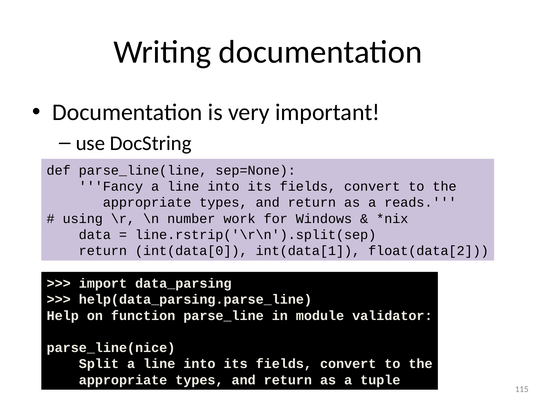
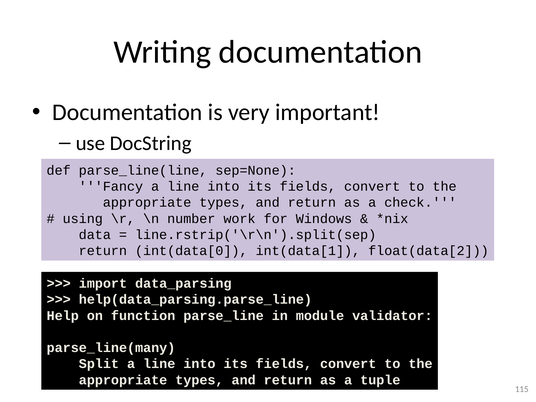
reads: reads -> check (420, 203)
parse_line(nice: parse_line(nice -> parse_line(many (111, 348)
